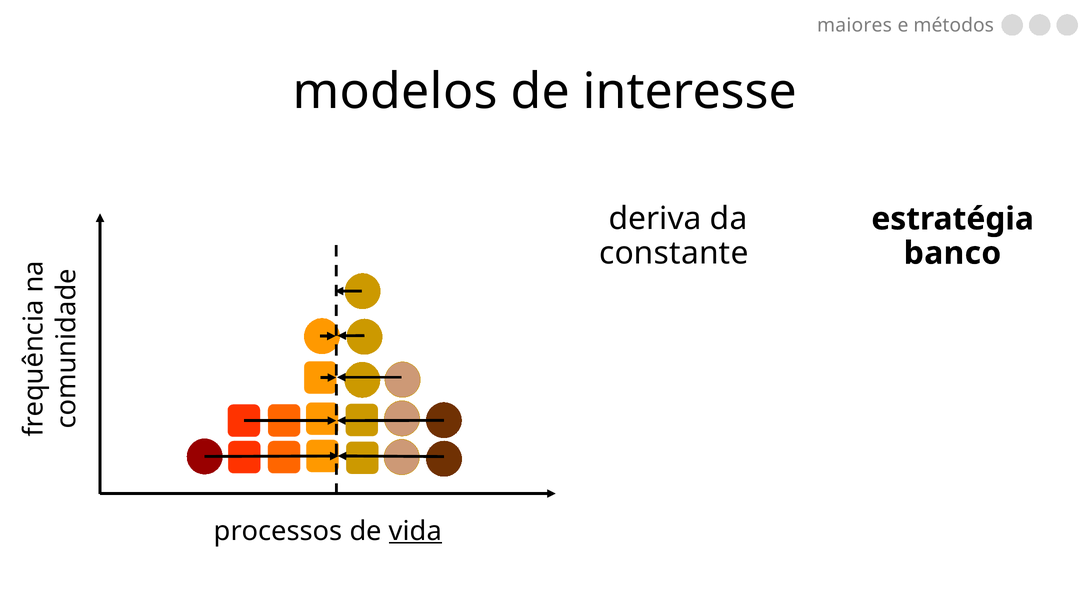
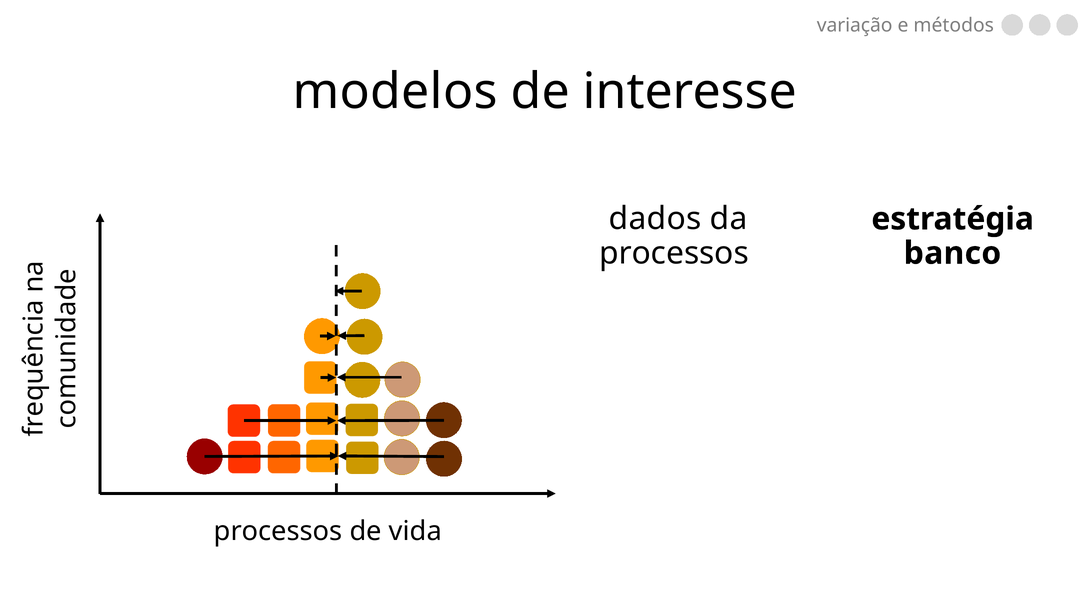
maiores: maiores -> variação (855, 26)
deriva: deriva -> dados (655, 219)
constante: constante -> processos (674, 253)
vida underline: present -> none (415, 531)
